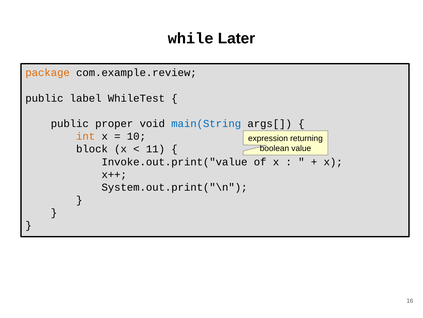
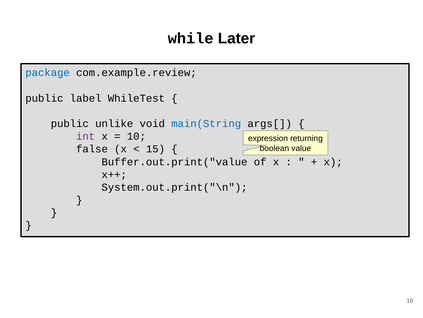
package colour: orange -> blue (48, 73)
proper: proper -> unlike (114, 123)
int colour: orange -> purple (86, 136)
block: block -> false (92, 149)
11: 11 -> 15 (155, 149)
Invoke.out.print("value: Invoke.out.print("value -> Buffer.out.print("value (174, 161)
